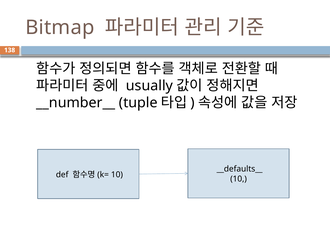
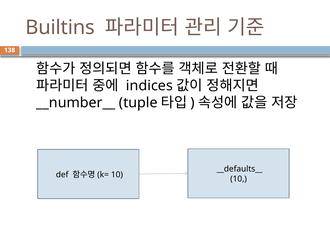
Bitmap: Bitmap -> Builtins (60, 28)
usually: usually -> indices (149, 86)
